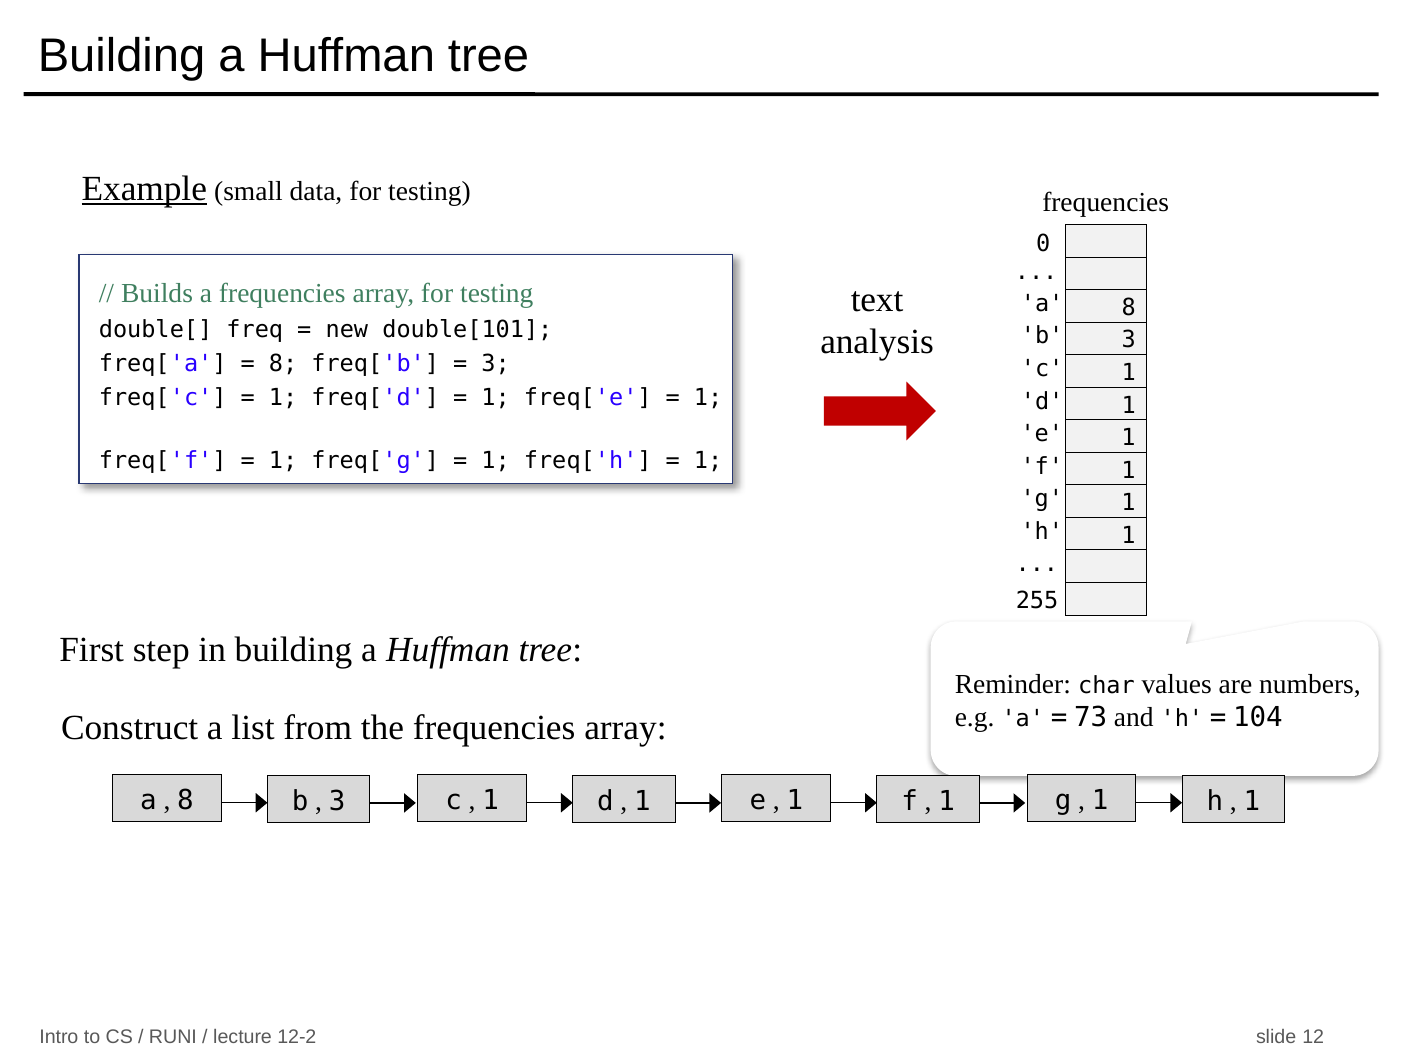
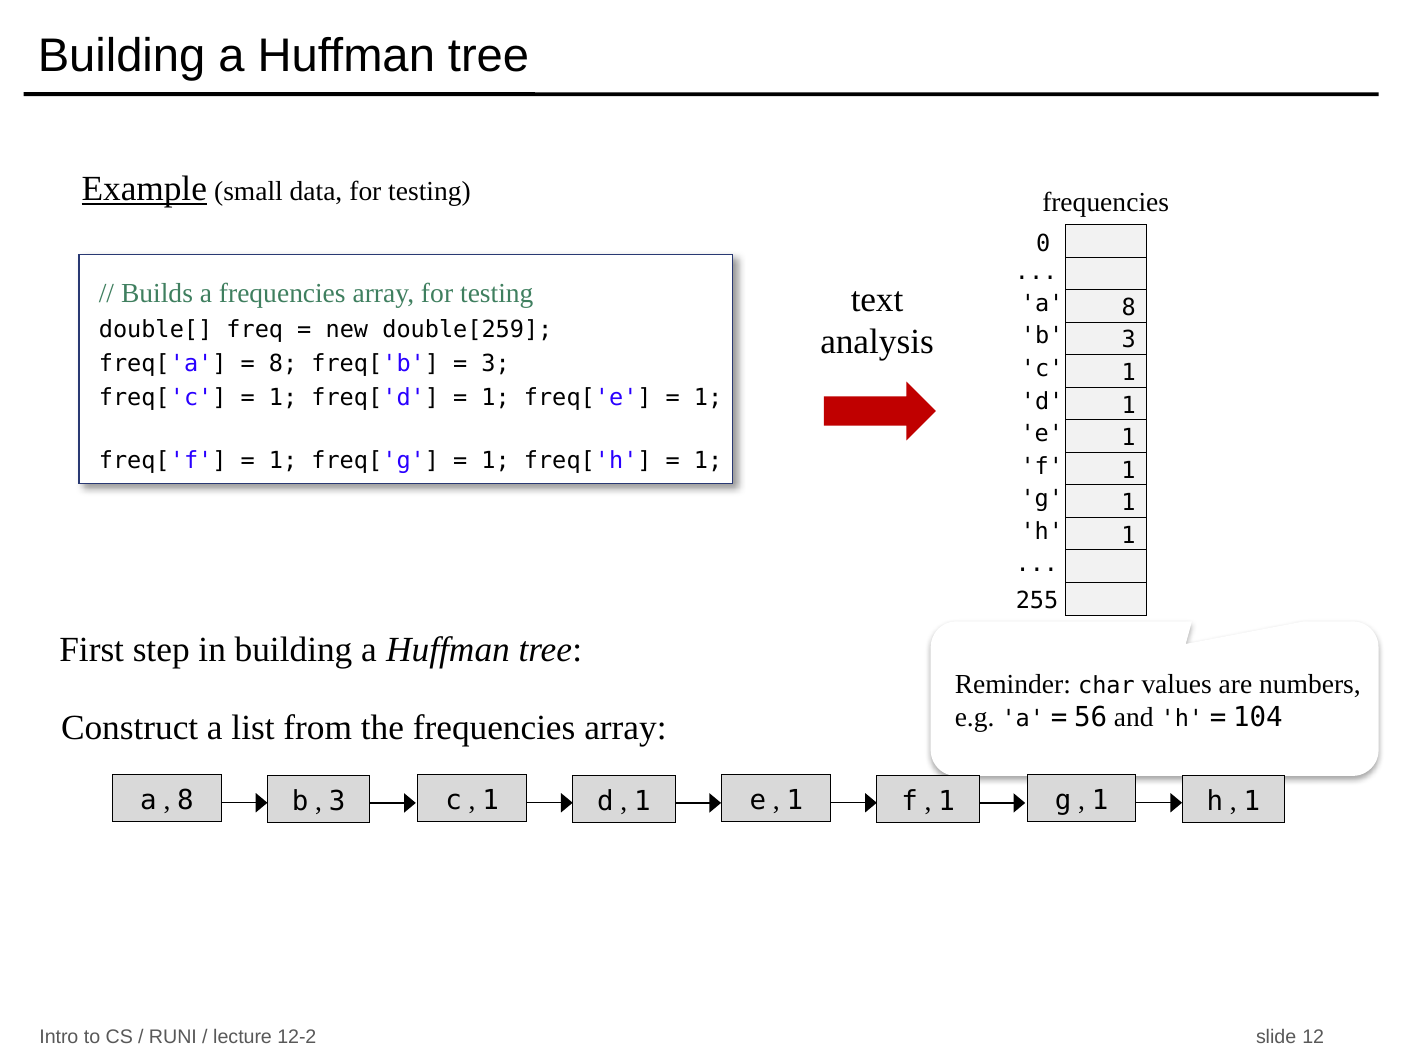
double[101: double[101 -> double[259 (467, 330)
73: 73 -> 56 (1091, 717)
